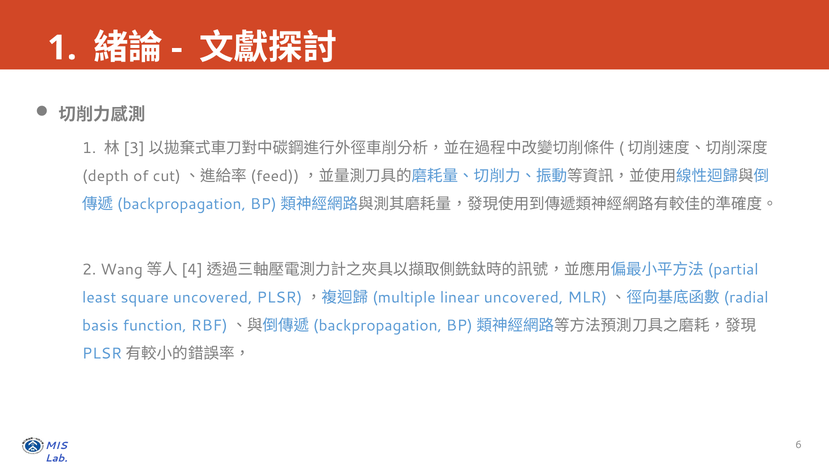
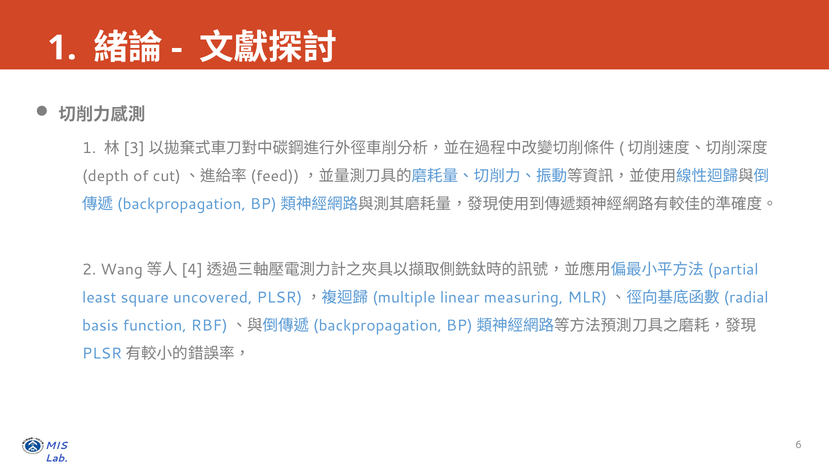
linear uncovered: uncovered -> measuring (524, 297)
